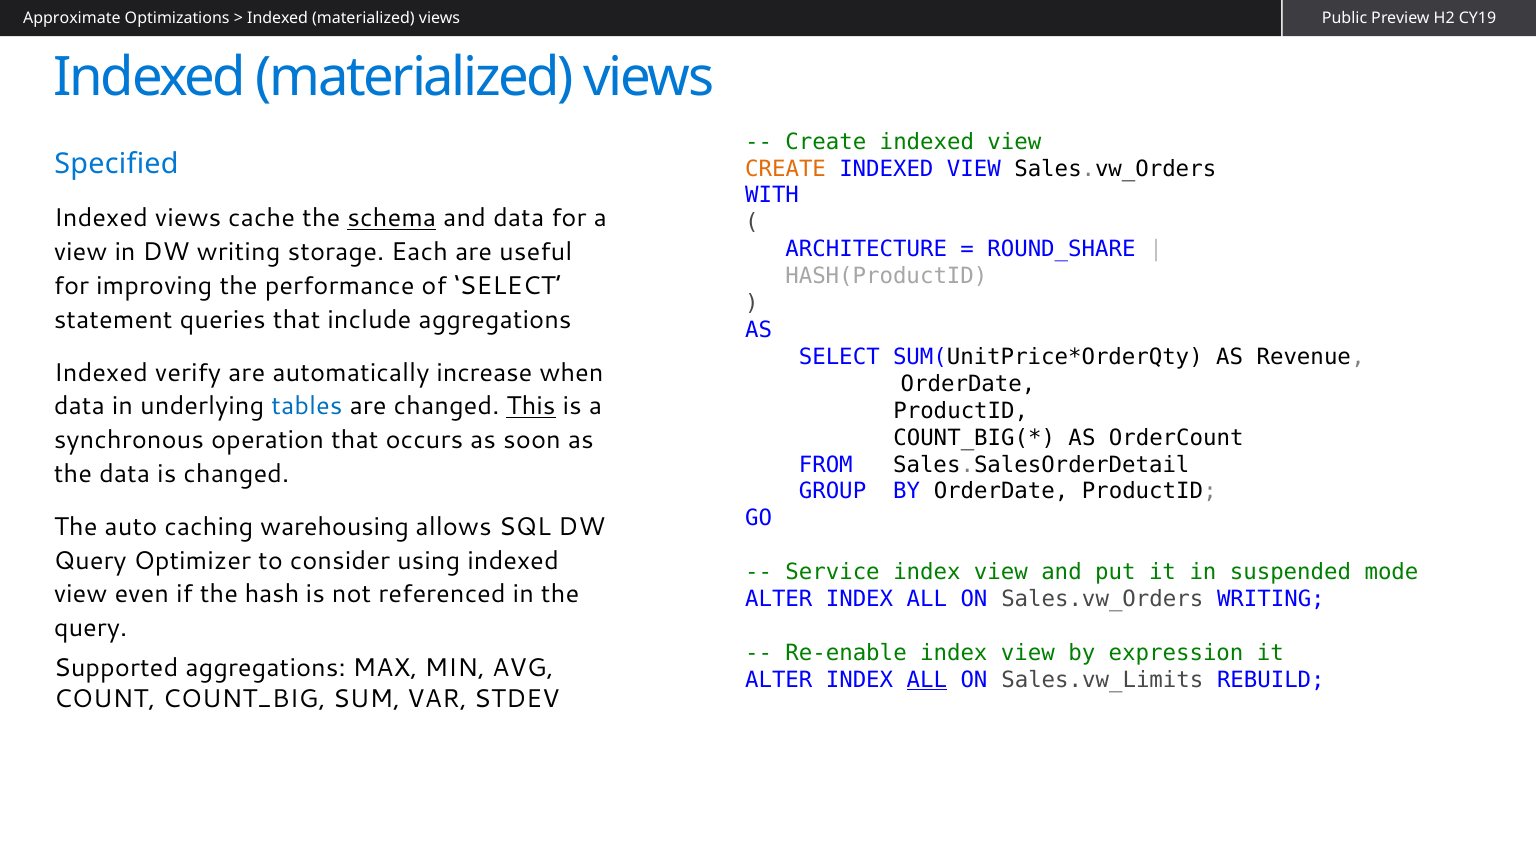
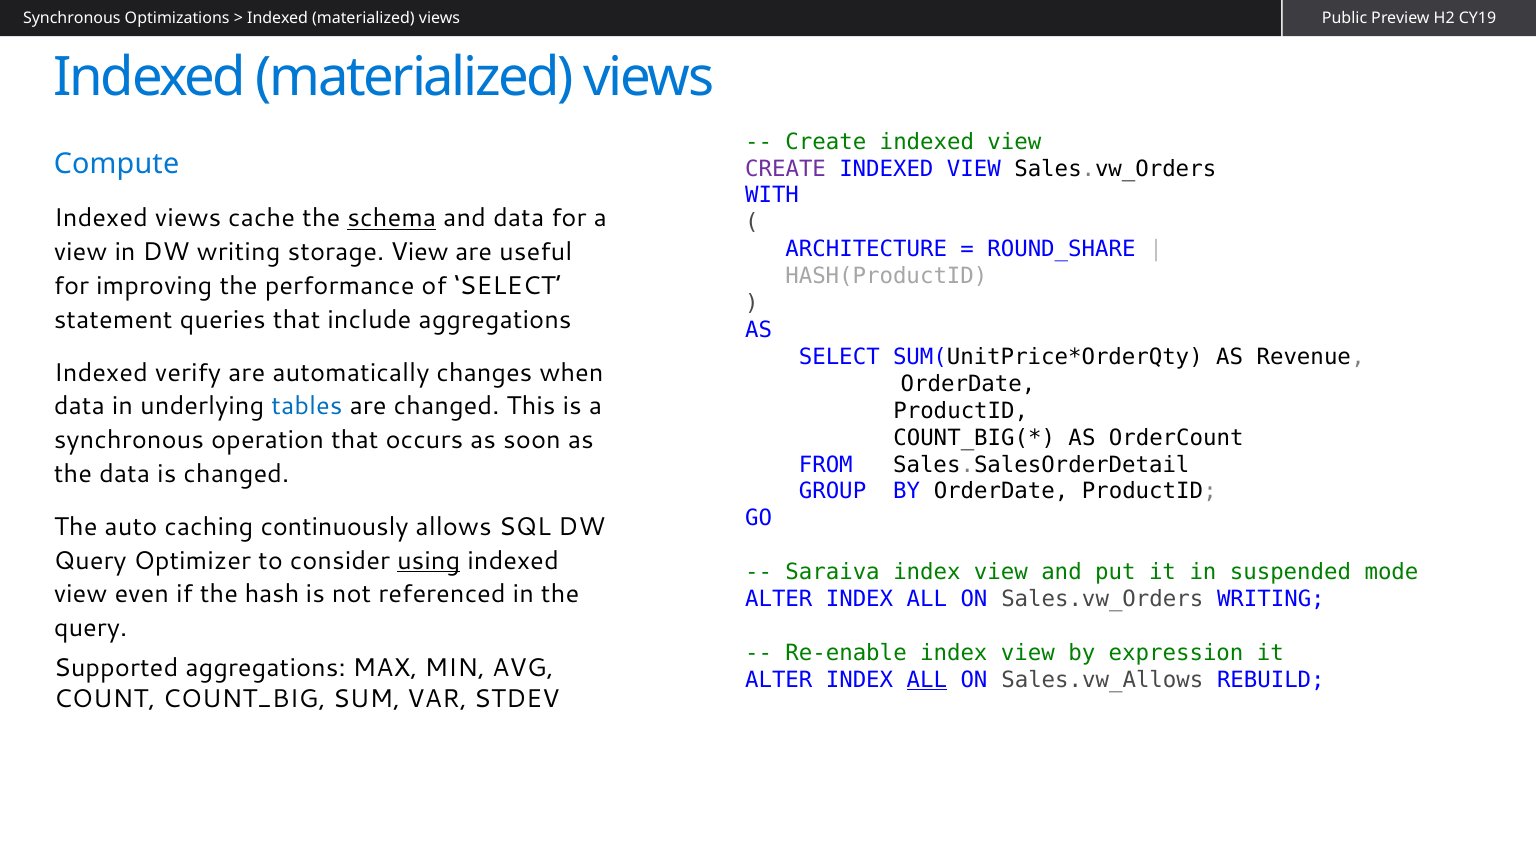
Approximate: Approximate -> Synchronous (72, 18)
Specified: Specified -> Compute (117, 164)
CREATE colour: orange -> purple (786, 169)
storage Each: Each -> View (420, 252)
increase: increase -> changes (484, 373)
This underline: present -> none (531, 406)
warehousing: warehousing -> continuously (335, 527)
using underline: none -> present (429, 561)
Service: Service -> Saraiva (833, 572)
Sales.vw_Limits: Sales.vw_Limits -> Sales.vw_Allows (1102, 680)
